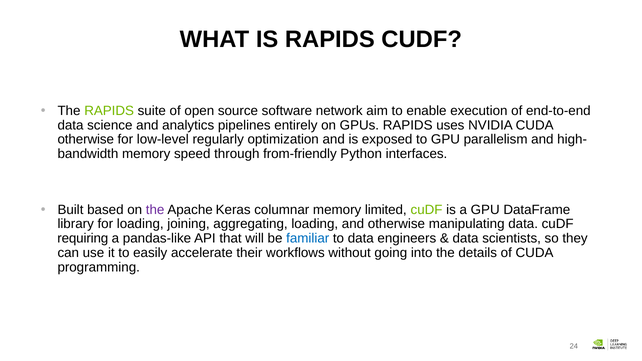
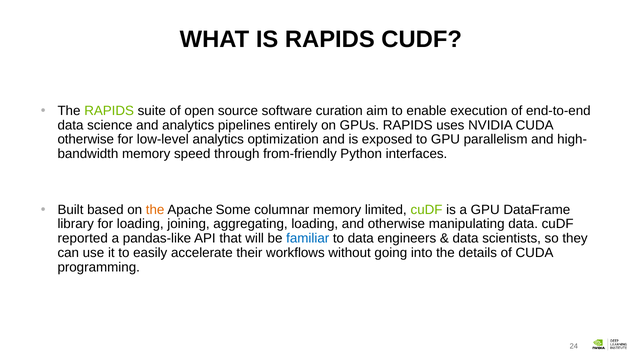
network: network -> curation (339, 111)
low-level regularly: regularly -> analytics (218, 140)
the colour: purple -> orange (155, 210)
Keras: Keras -> Some (233, 210)
requiring: requiring -> reported (83, 239)
